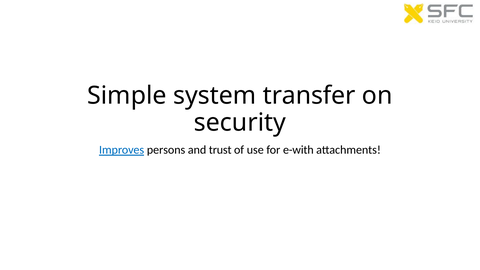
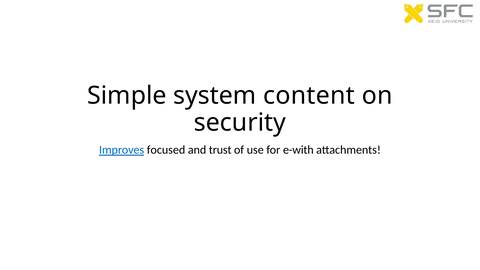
transfer: transfer -> content (309, 96)
persons: persons -> focused (166, 150)
